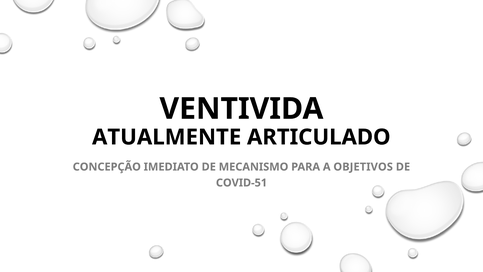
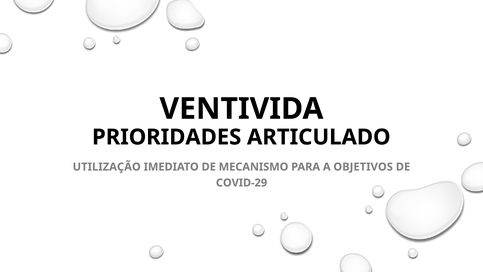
ATUALMENTE: ATUALMENTE -> PRIORIDADES (167, 137)
CONCEPÇÃO: CONCEPÇÃO -> UTILIZAÇÃO (107, 167)
COVID-51: COVID-51 -> COVID-29 (242, 183)
